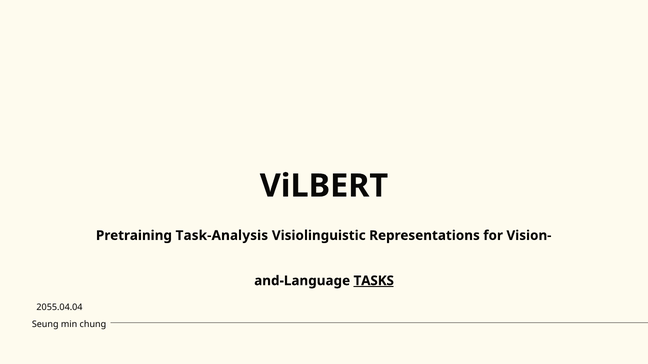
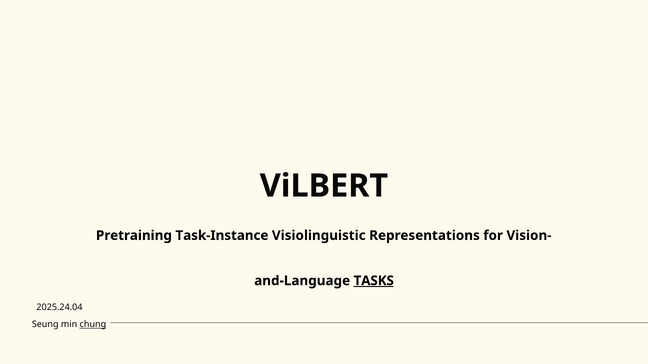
Task-Analysis: Task-Analysis -> Task-Instance (222, 236)
2055.04.04: 2055.04.04 -> 2025.24.04 (59, 308)
chung underline: none -> present (93, 325)
